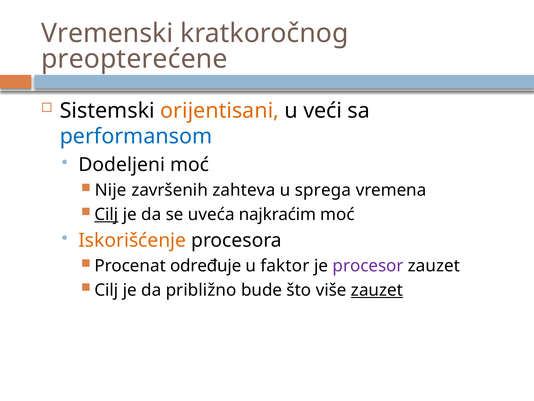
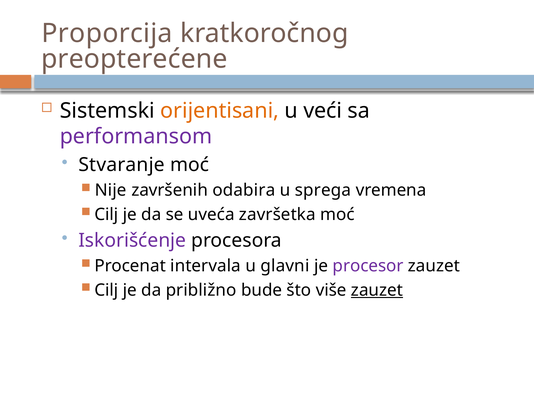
Vremenski: Vremenski -> Proporcija (107, 33)
performansom colour: blue -> purple (136, 136)
Dodeljeni: Dodeljeni -> Stvaranje (122, 165)
zahteva: zahteva -> odabira (244, 190)
Cilj underline: present -> none (106, 214)
najkraćim: najkraćim -> završetka (277, 214)
Iskorišćenje colour: orange -> purple (132, 240)
određuje: određuje -> intervala (206, 266)
faktor: faktor -> glavni (285, 266)
